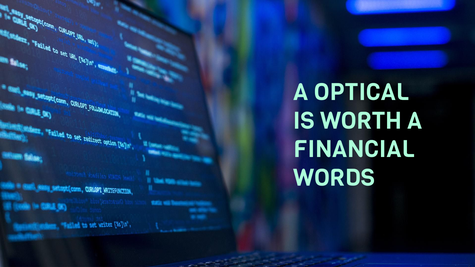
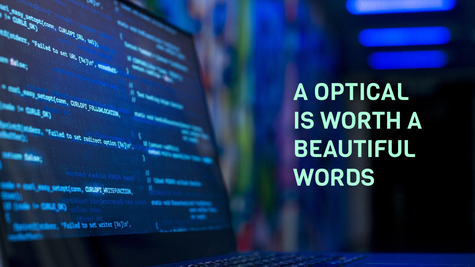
FINANCIAL: FINANCIAL -> BEAUTIFUL (355, 149)
